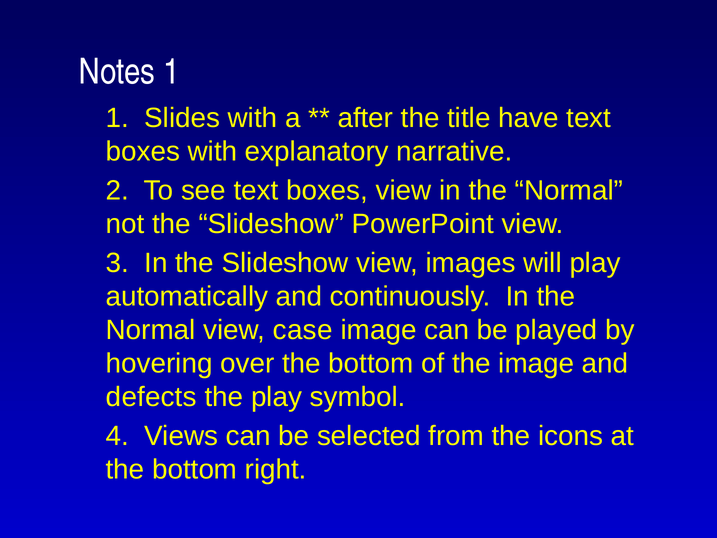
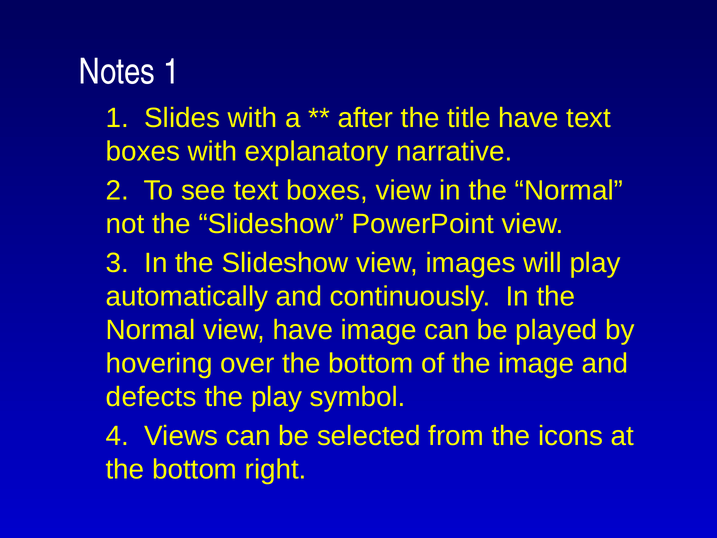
view case: case -> have (303, 330)
